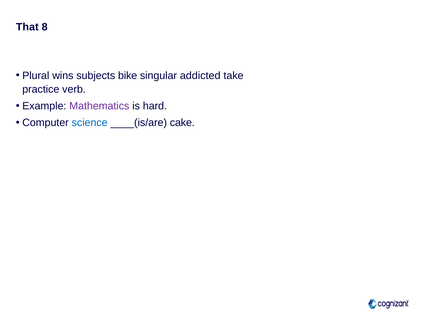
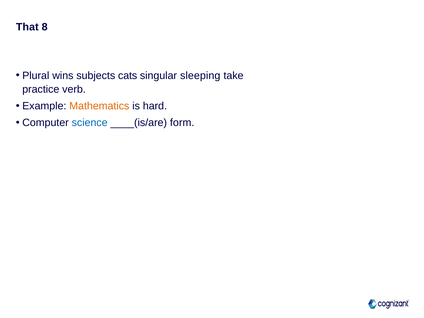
bike: bike -> cats (128, 76)
addicted: addicted -> sleeping (200, 76)
Mathematics colour: purple -> orange (99, 106)
cake: cake -> form (182, 123)
